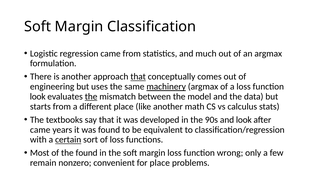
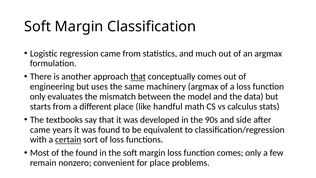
machinery underline: present -> none (166, 87)
look: look -> only (38, 96)
the underline: present -> none (91, 96)
like another: another -> handful (168, 106)
and look: look -> side (244, 120)
function wrong: wrong -> comes (230, 153)
